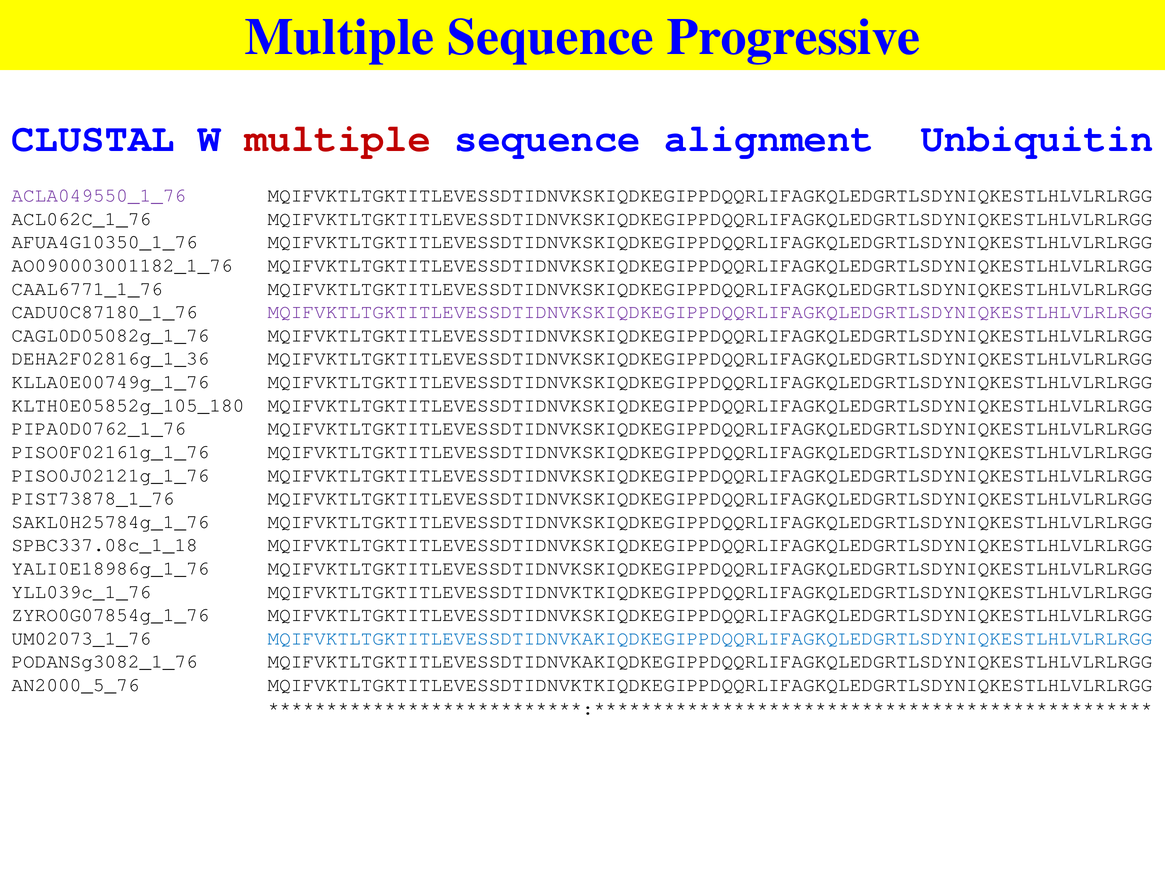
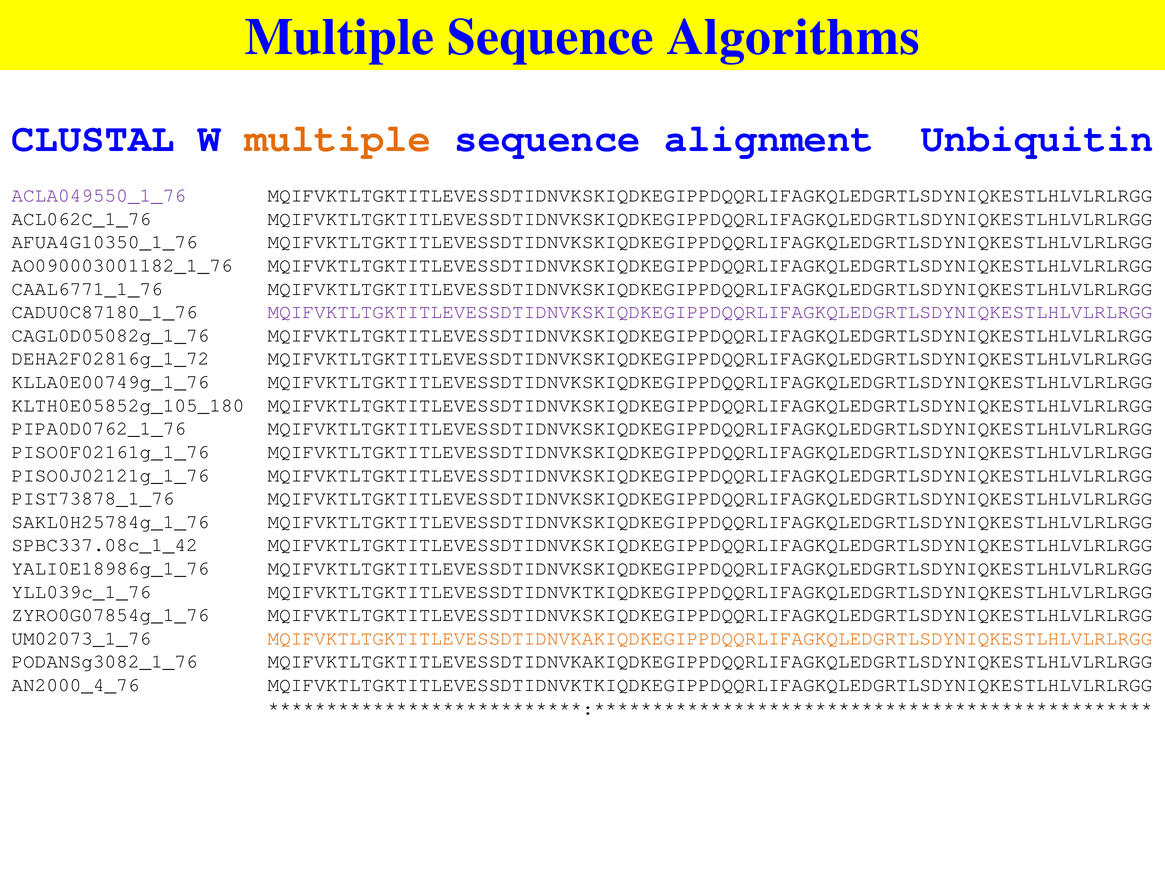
Progressive: Progressive -> Algorithms (793, 37)
multiple colour: red -> orange (338, 138)
DEHA2F02816g_1_36: DEHA2F02816g_1_36 -> DEHA2F02816g_1_72 (110, 358)
SPBC337.08c_1_18: SPBC337.08c_1_18 -> SPBC337.08c_1_42 (105, 545)
MQIFVKTLTGKTITLEVESSDTIDNVKAKIQDKEGIPPDQQRLIFAGKQLEDGRTLSDYNIQKESTLHLVLRLRGG colour: blue -> orange (710, 638)
AN2000_5_76: AN2000_5_76 -> AN2000_4_76 (75, 685)
